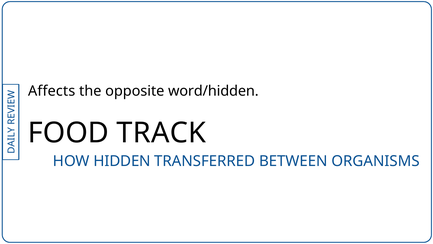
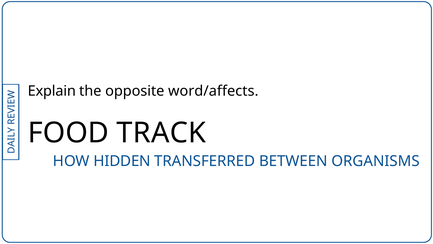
Affects: Affects -> Explain (52, 91)
word/hidden: word/hidden -> word/affects (213, 91)
